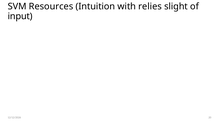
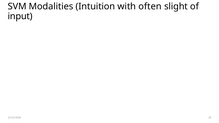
Resources: Resources -> Modalities (51, 6)
relies: relies -> often (150, 6)
